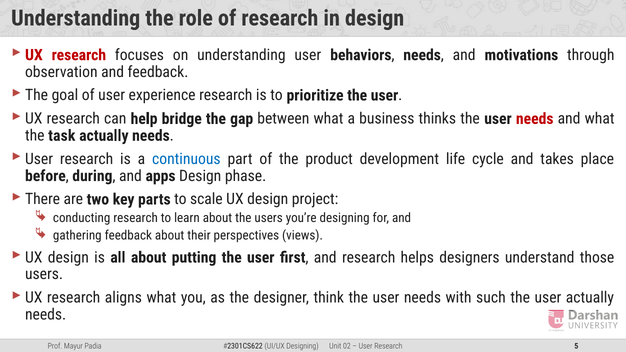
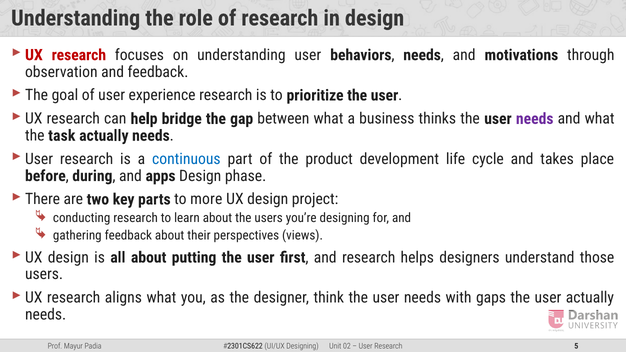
needs colour: red -> purple (535, 119)
scale: scale -> more (206, 199)
such: such -> gaps (491, 298)
